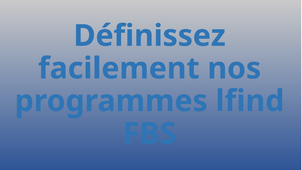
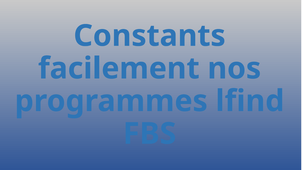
Définissez: Définissez -> Constants (150, 36)
